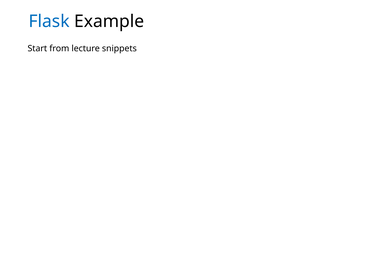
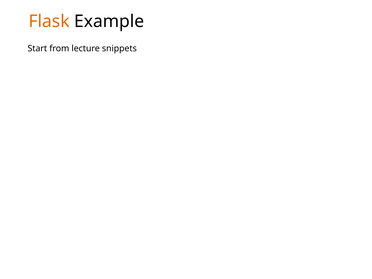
Flask colour: blue -> orange (49, 21)
